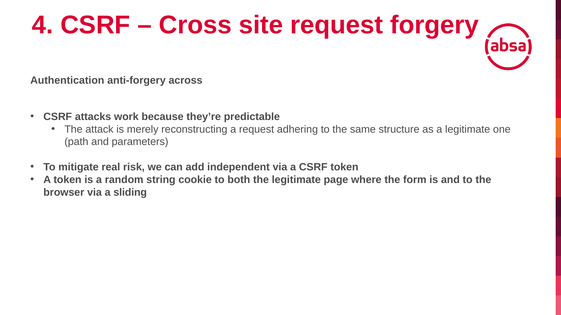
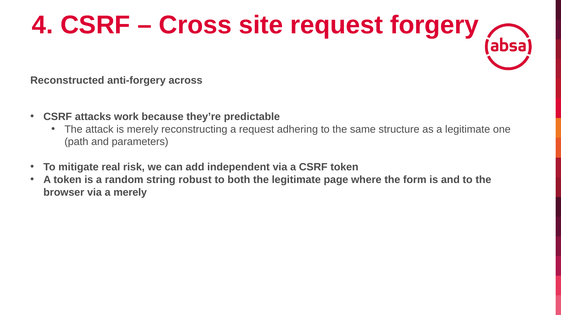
Authentication: Authentication -> Reconstructed (67, 80)
cookie: cookie -> robust (195, 180)
a sliding: sliding -> merely (130, 193)
